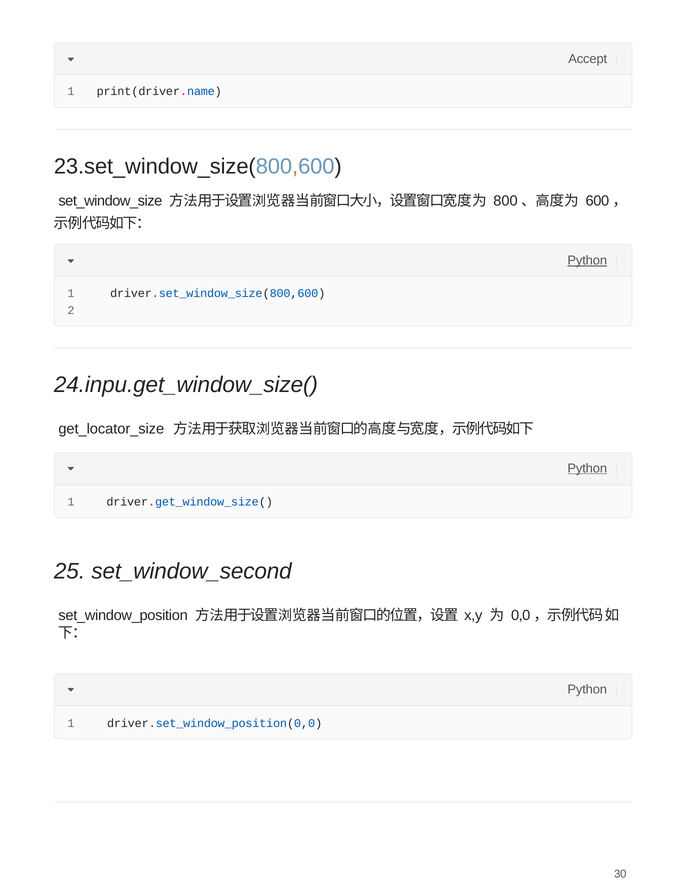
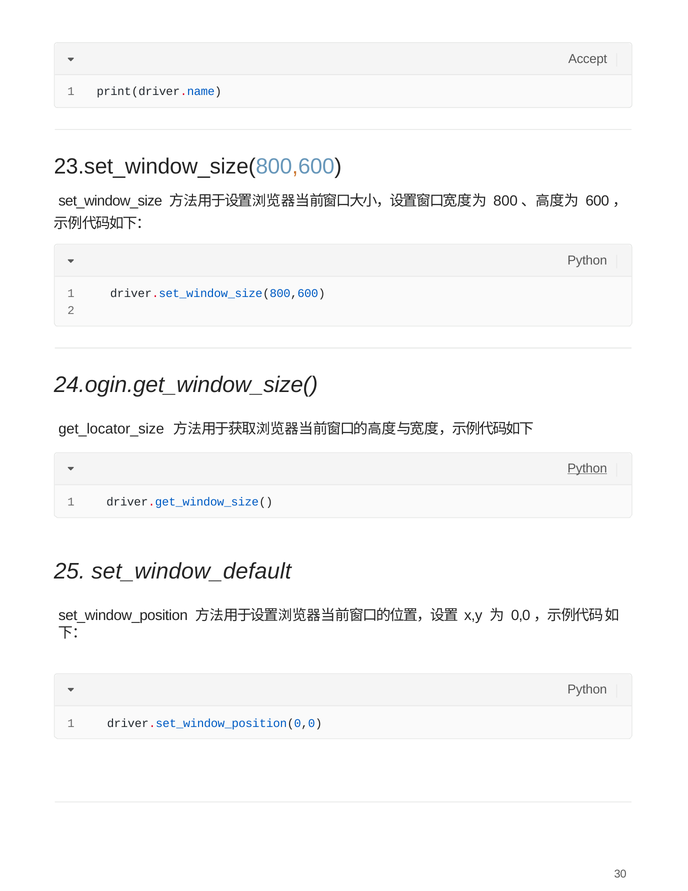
Python underline: present -> none (587, 260)
24.inpu.get_window_size(: 24.inpu.get_window_size( -> 24.ogin.get_window_size( (186, 385)
set_window_second: set_window_second -> set_window_default (191, 571)
